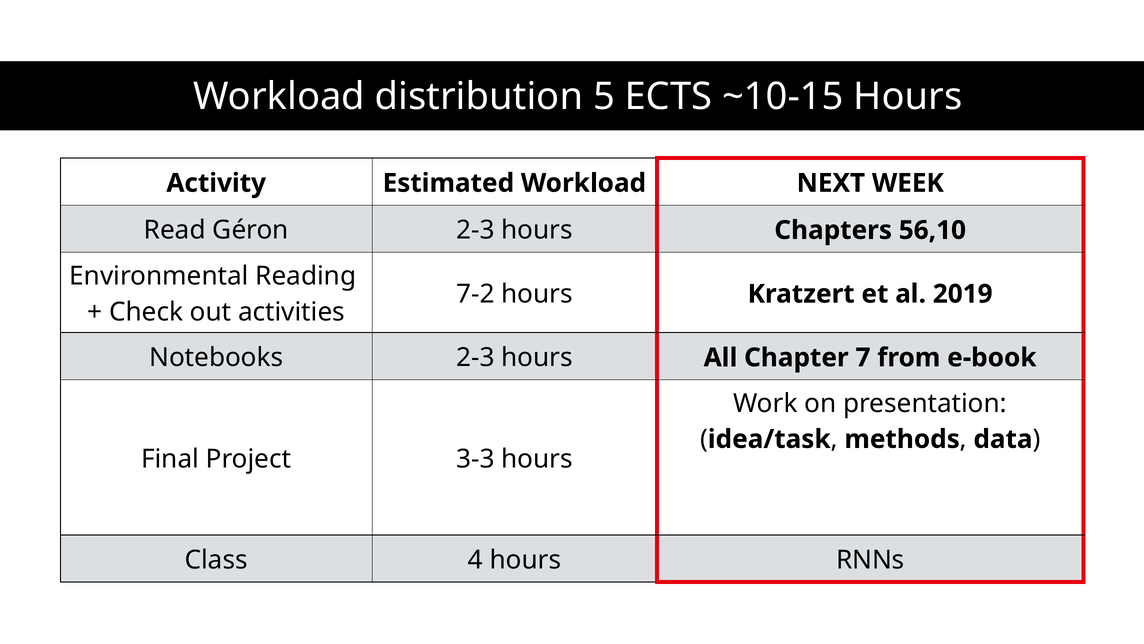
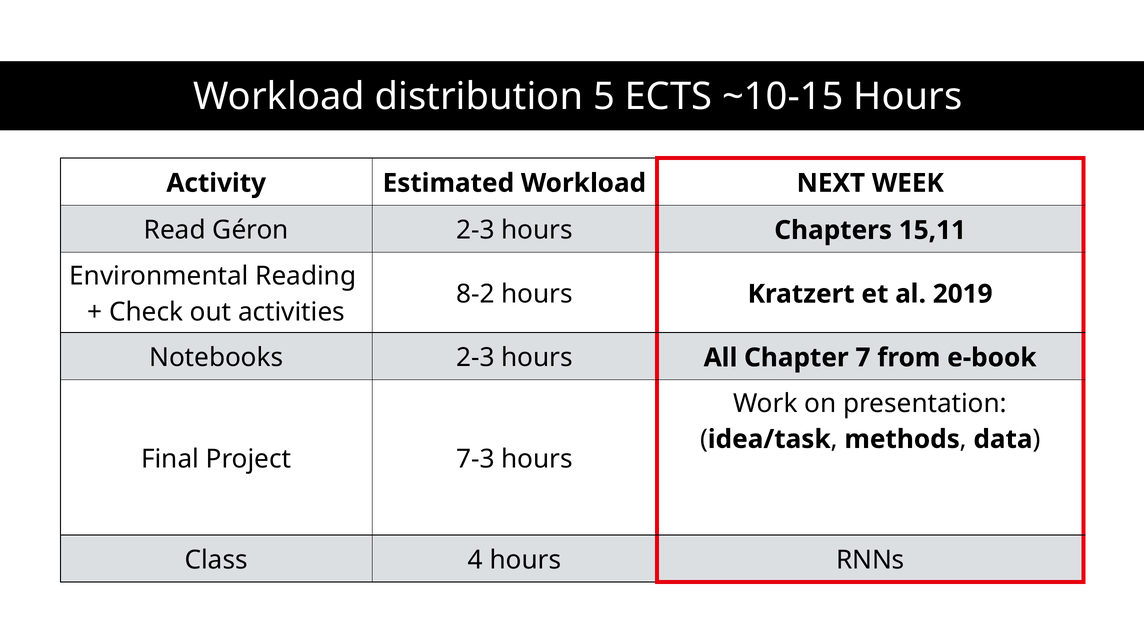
56,10: 56,10 -> 15,11 (932, 230)
7-2: 7-2 -> 8-2 (475, 294)
3-3: 3-3 -> 7-3 (475, 459)
